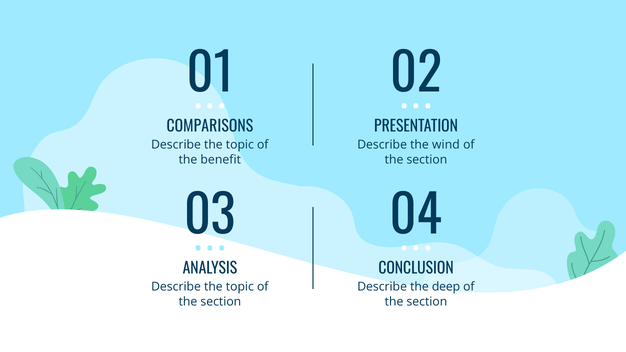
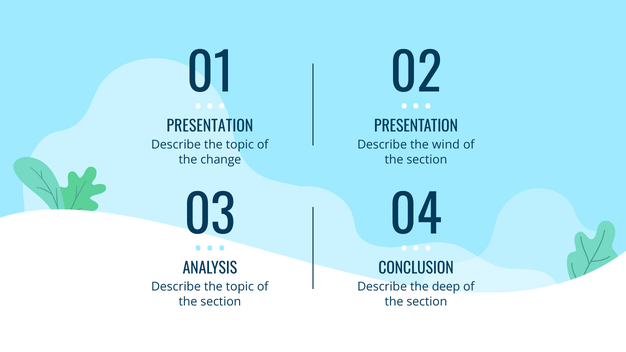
COMPARISONS: COMPARISONS -> PRESENTATION (210, 127)
benefit: benefit -> change (221, 160)
